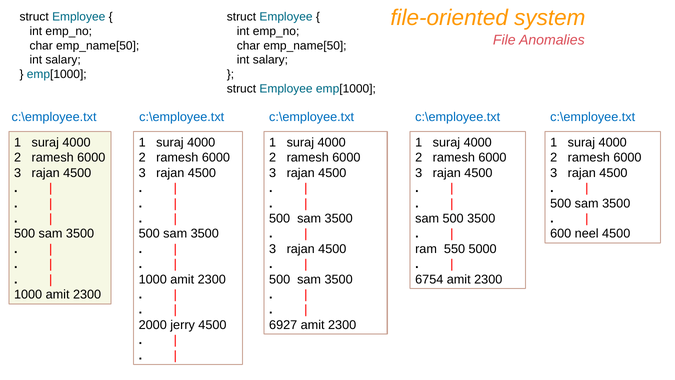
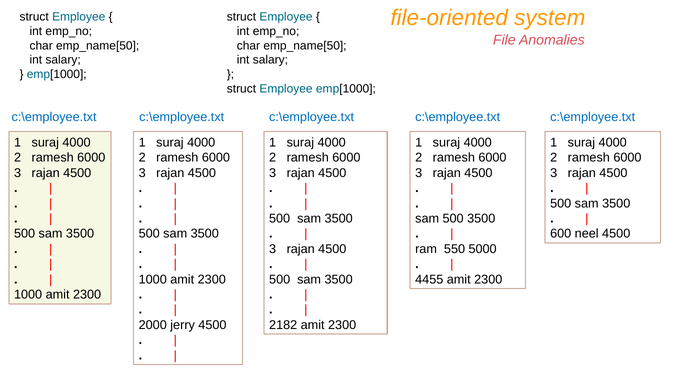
6754: 6754 -> 4455 (429, 279)
6927: 6927 -> 2182 (283, 325)
